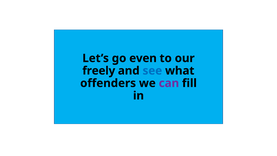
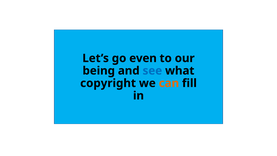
freely: freely -> being (99, 71)
offenders: offenders -> copyright (108, 83)
can colour: purple -> orange (169, 83)
